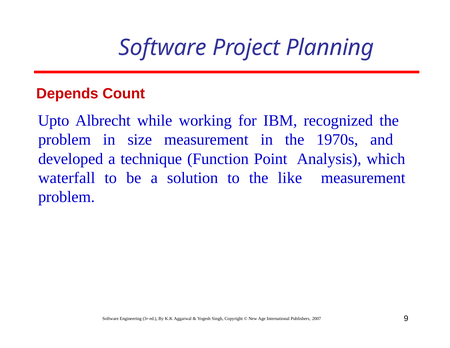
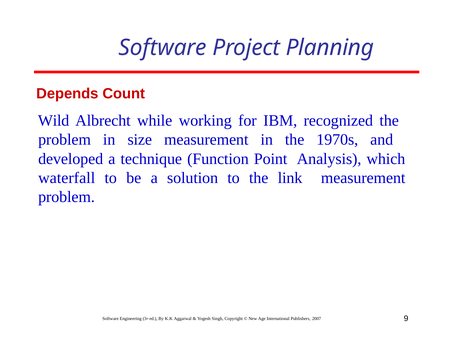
Upto: Upto -> Wild (54, 121)
like: like -> link (290, 178)
